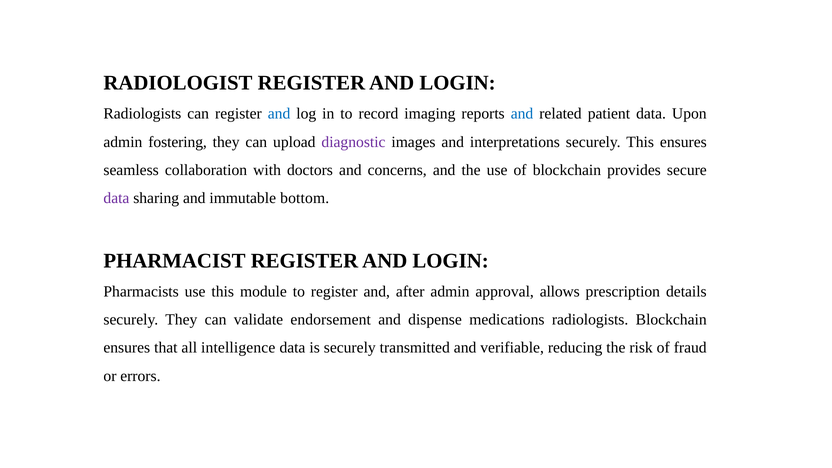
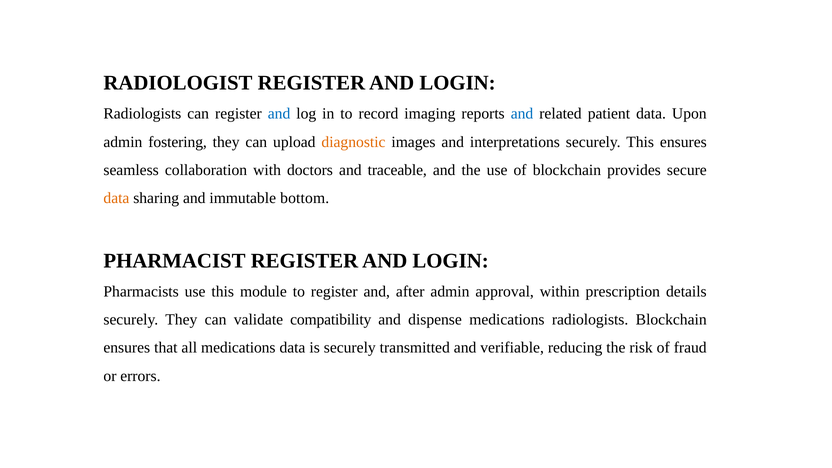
diagnostic colour: purple -> orange (353, 142)
concerns: concerns -> traceable (397, 170)
data colour: purple -> orange (116, 198)
allows: allows -> within (560, 292)
endorsement: endorsement -> compatibility (331, 320)
all intelligence: intelligence -> medications (238, 348)
